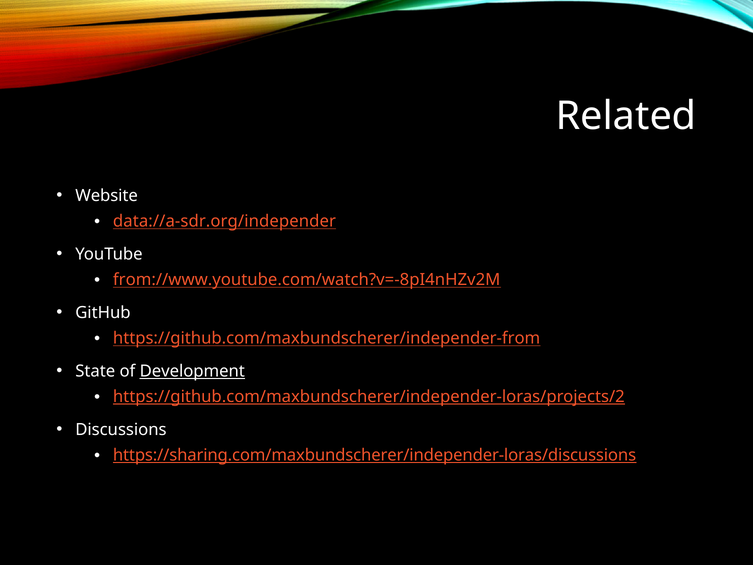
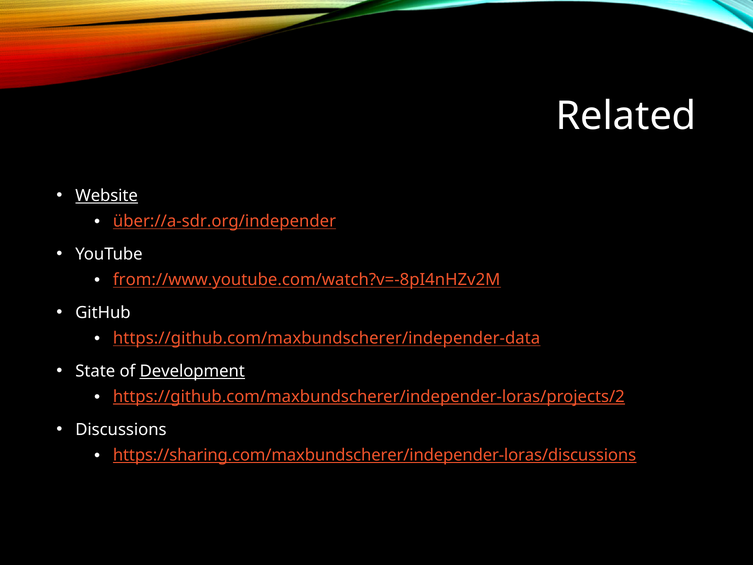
Website underline: none -> present (107, 196)
data://a-sdr.org/independer: data://a-sdr.org/independer -> über://a-sdr.org/independer (225, 221)
https://github.com/maxbundscherer/independer-from: https://github.com/maxbundscherer/independer-from -> https://github.com/maxbundscherer/independer-data (327, 338)
